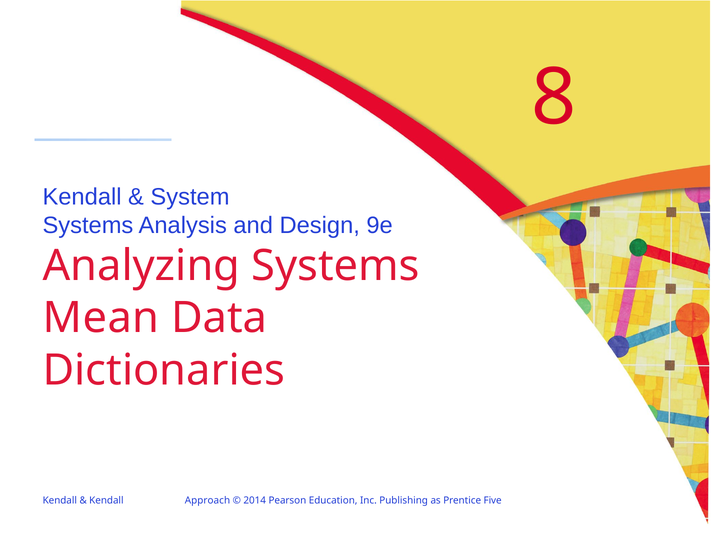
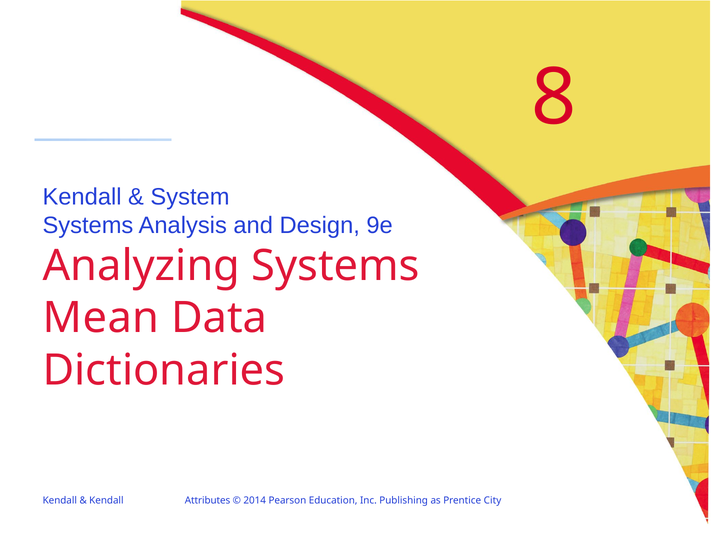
Approach: Approach -> Attributes (208, 501)
Five: Five -> City (493, 501)
